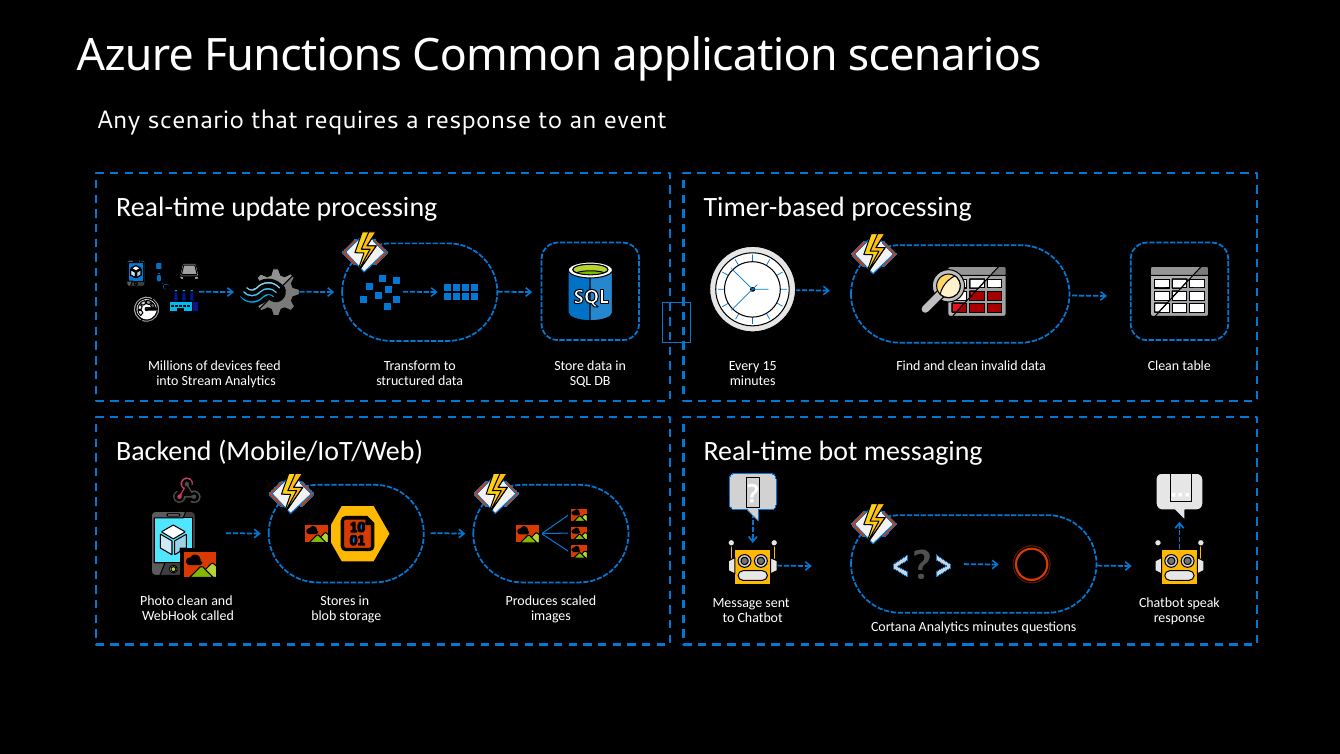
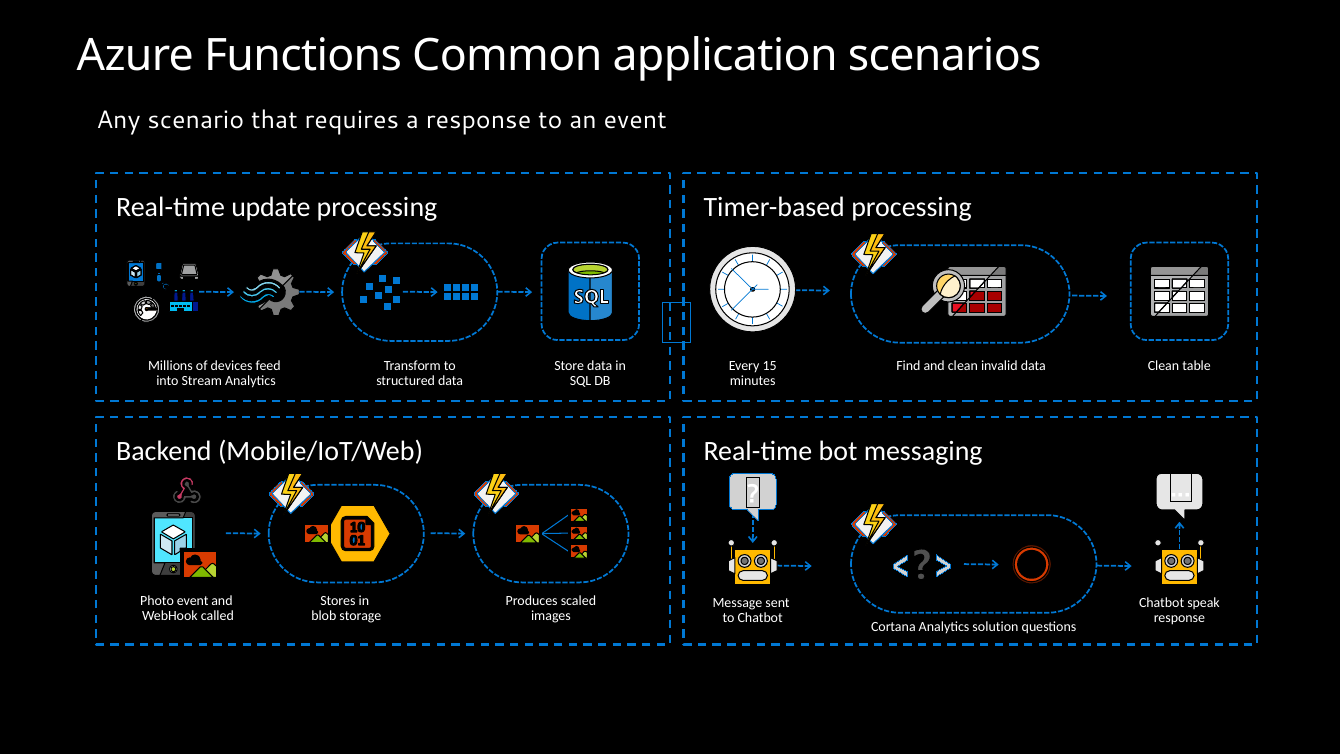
Photo clean: clean -> event (193, 601)
Analytics minutes: minutes -> solution (996, 626)
